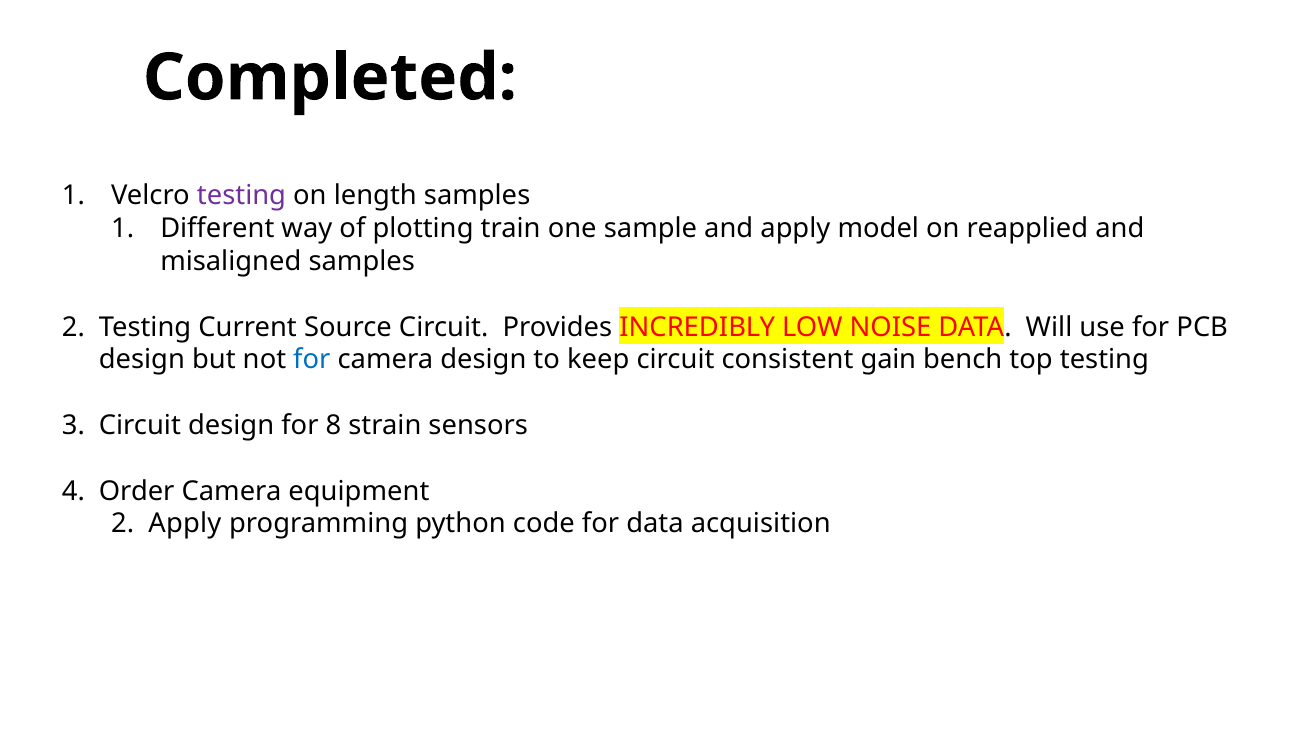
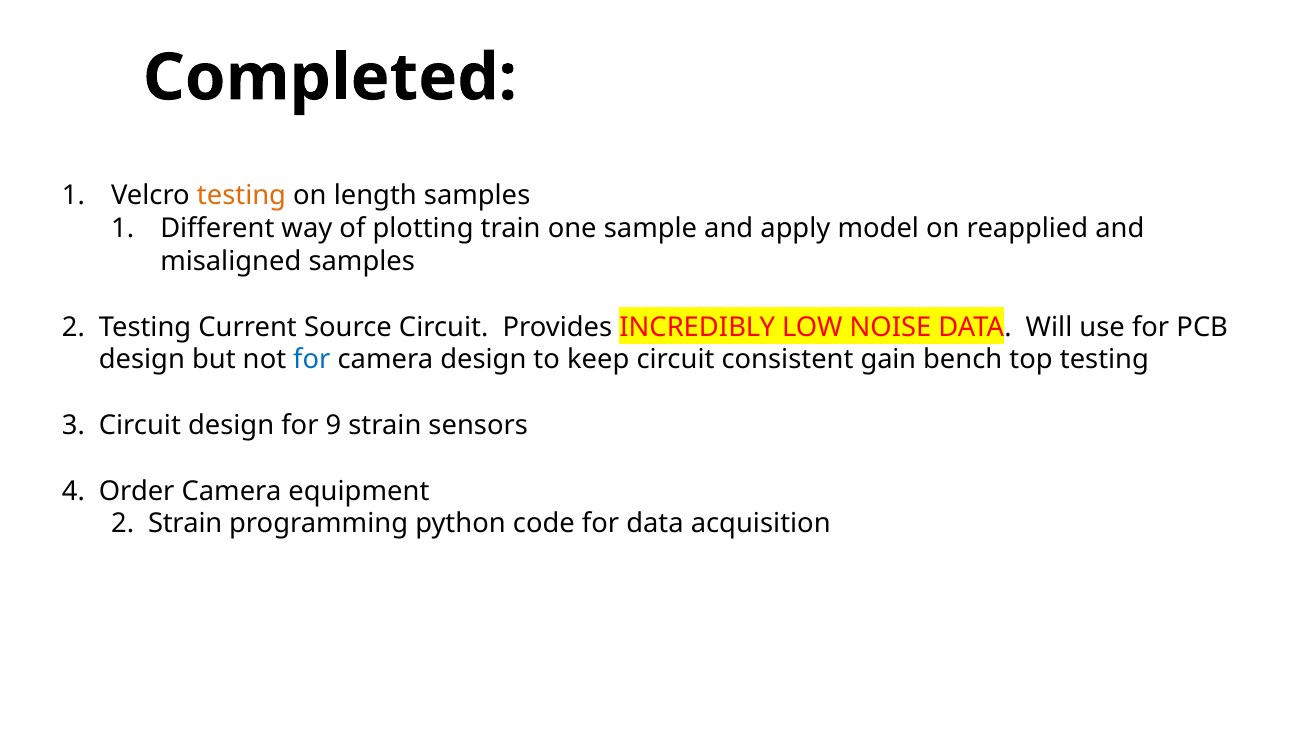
testing colour: purple -> orange (242, 196)
8: 8 -> 9 (333, 425)
Apply: Apply -> Strain (185, 524)
